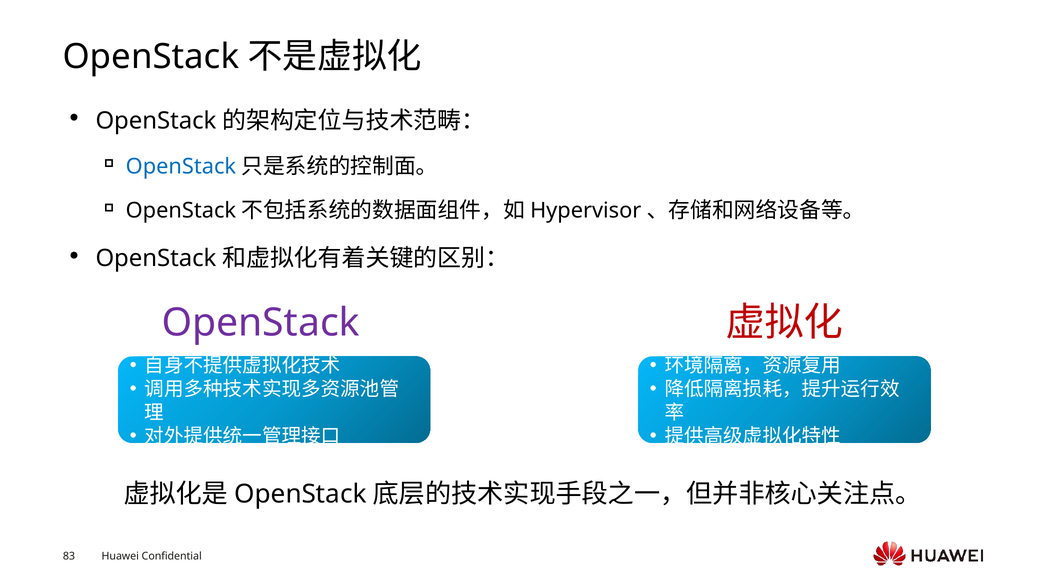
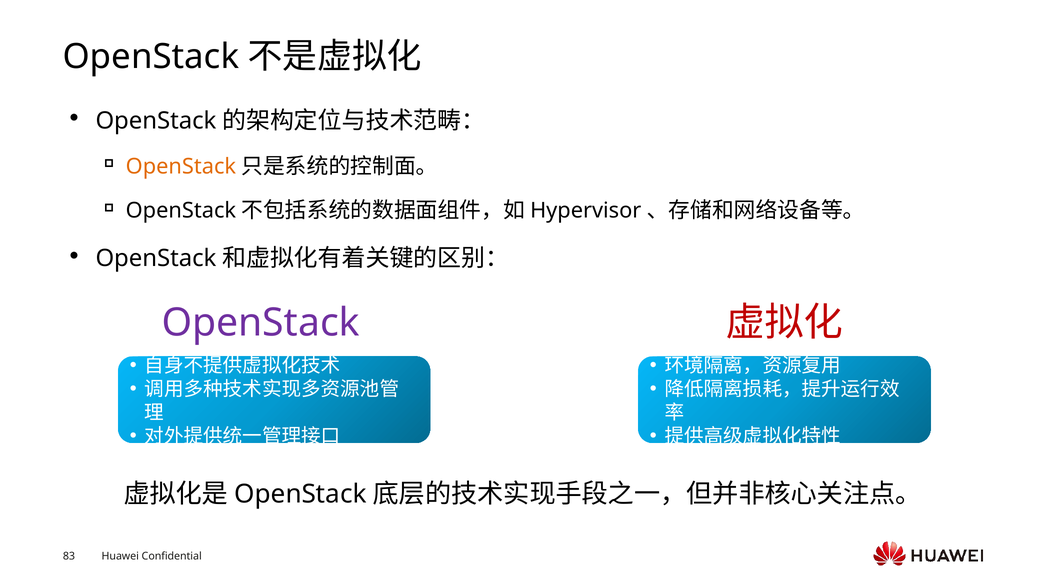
OpenStack colour: blue -> orange (181, 166)
